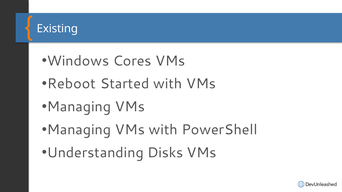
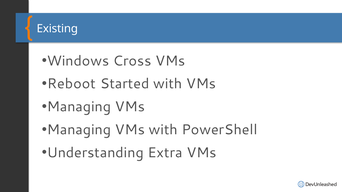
Cores: Cores -> Cross (132, 61)
Disks: Disks -> Extra (165, 153)
